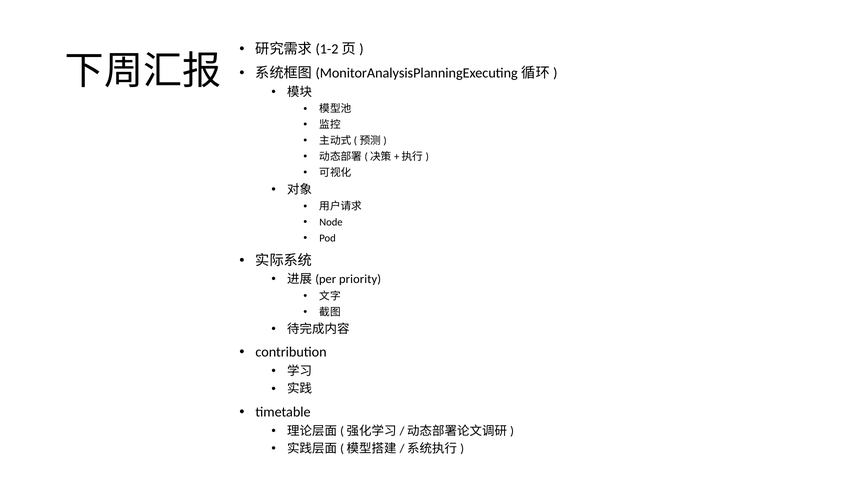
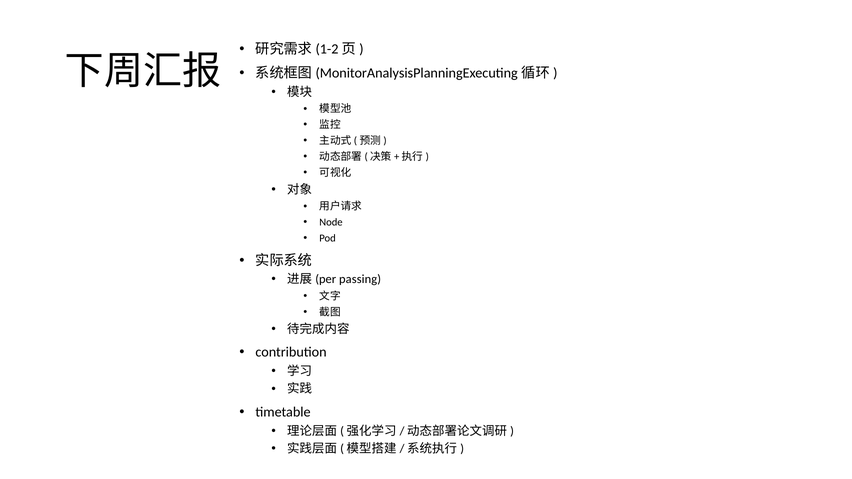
priority: priority -> passing (360, 279)
